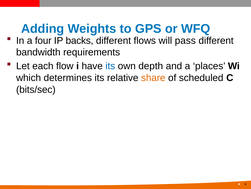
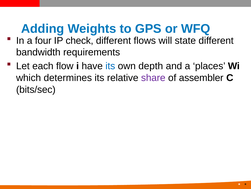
backs: backs -> check (80, 40)
pass: pass -> state (185, 40)
share colour: orange -> purple (153, 78)
scheduled: scheduled -> assembler (201, 78)
